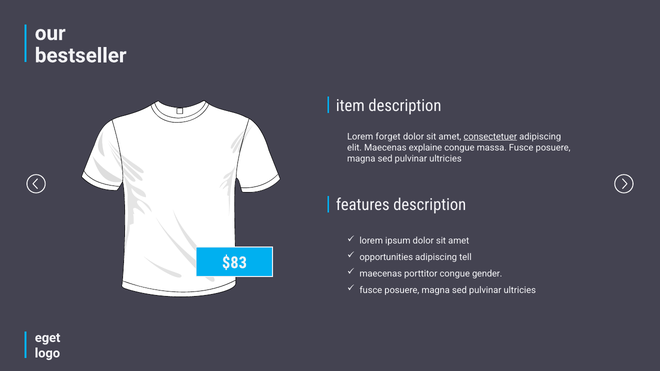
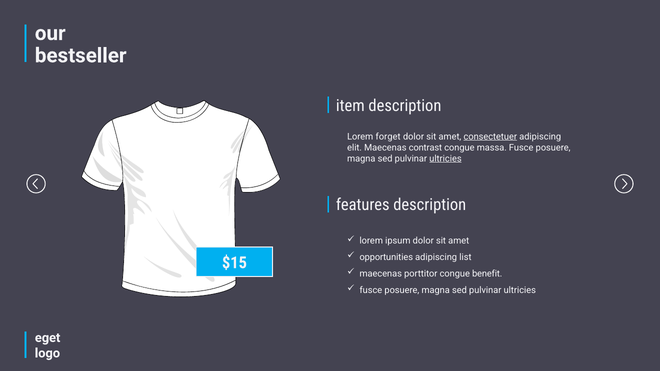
explaine: explaine -> contrast (425, 148)
ultricies underline: none -> present (445, 159)
tell: tell -> list (465, 258)
$83: $83 -> $15 (234, 263)
gender: gender -> benefit (487, 274)
